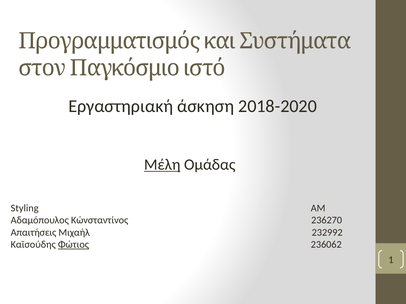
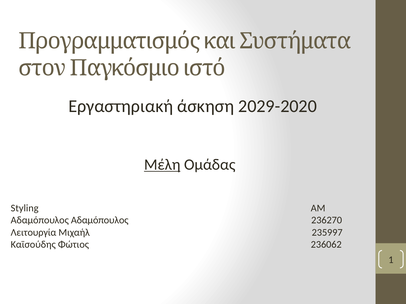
2018-2020: 2018-2020 -> 2029-2020 (278, 107)
Αδαμόπουλος Κώνσταντίνος: Κώνσταντίνος -> Αδαμόπουλος (100, 221)
Απαιτήσεις: Απαιτήσεις -> Λειτουργία (34, 233)
232992: 232992 -> 235997 (327, 233)
Φώτιος underline: present -> none (73, 245)
